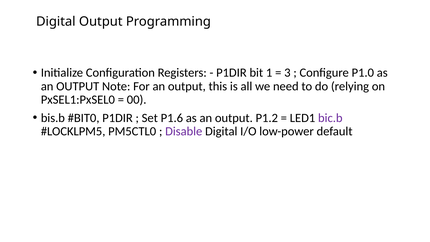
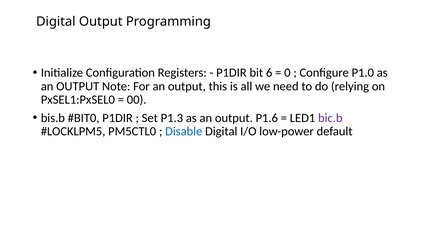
1: 1 -> 6 (269, 73)
3: 3 -> 0 (287, 73)
P1.6: P1.6 -> P1.3 (172, 118)
P1.2: P1.2 -> P1.6 (267, 118)
Disable colour: purple -> blue (184, 131)
